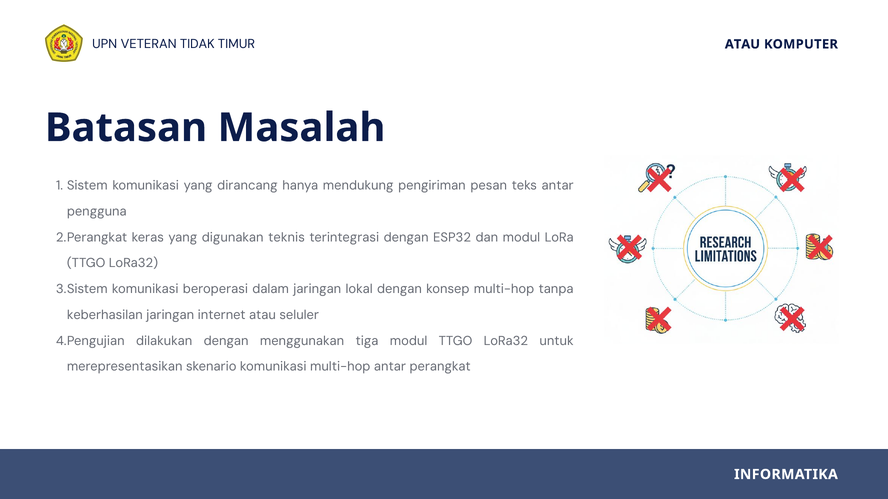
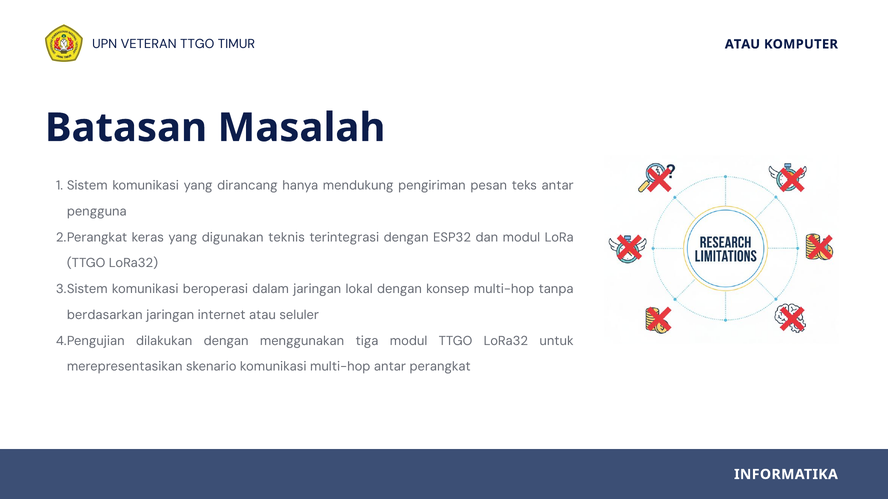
VETERAN TIDAK: TIDAK -> TTGO (197, 44)
keberhasilan: keberhasilan -> berdasarkan (105, 315)
